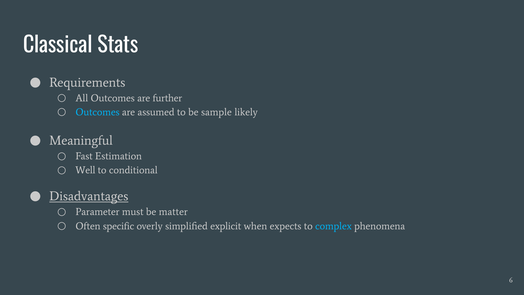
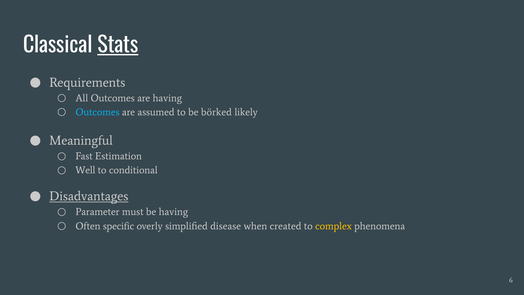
Stats underline: none -> present (118, 45)
are further: further -> having (167, 98)
sample: sample -> börked (216, 112)
be matter: matter -> having (173, 212)
explicit: explicit -> disease (226, 226)
expects: expects -> created (286, 226)
complex colour: light blue -> yellow (333, 226)
